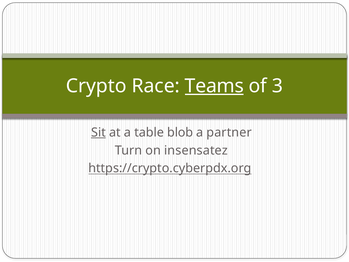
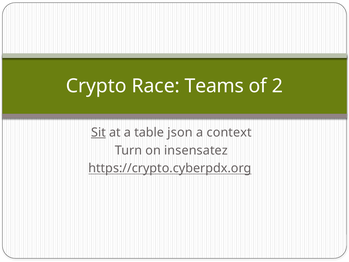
Teams underline: present -> none (214, 86)
3: 3 -> 2 (277, 86)
blob: blob -> json (180, 132)
partner: partner -> context (229, 132)
